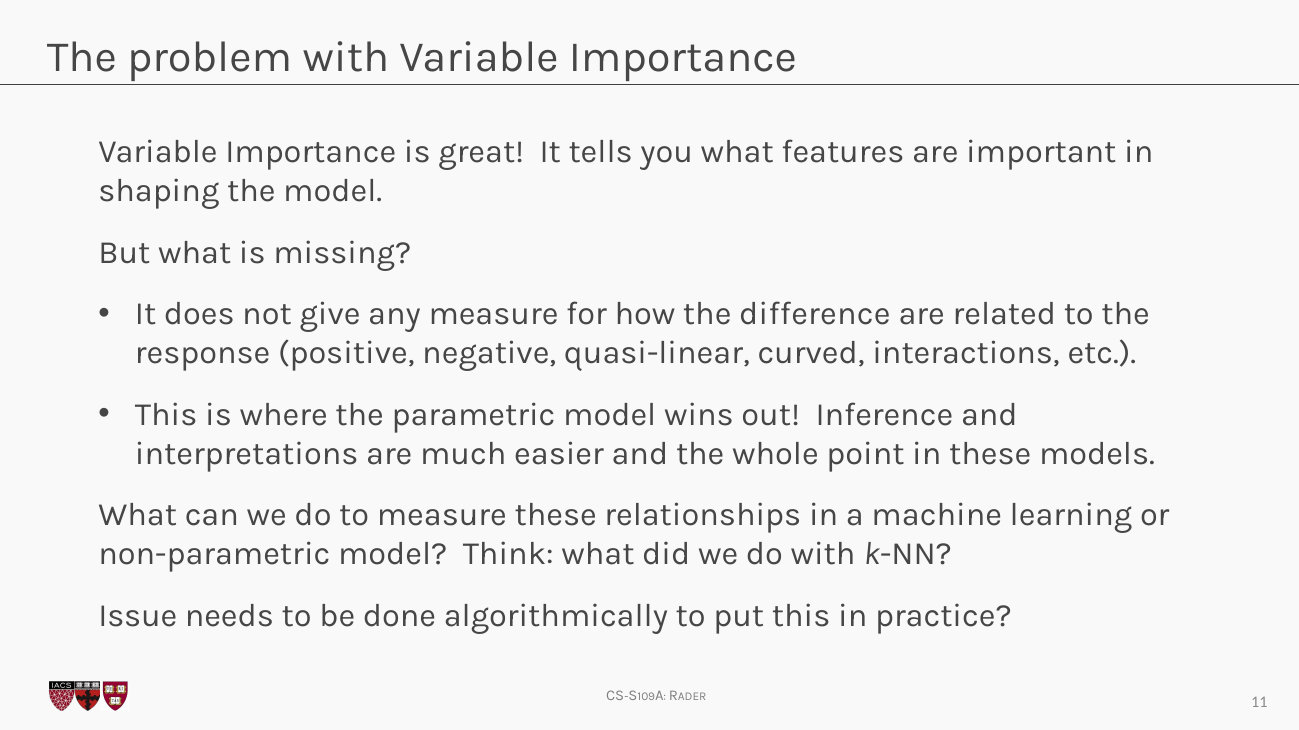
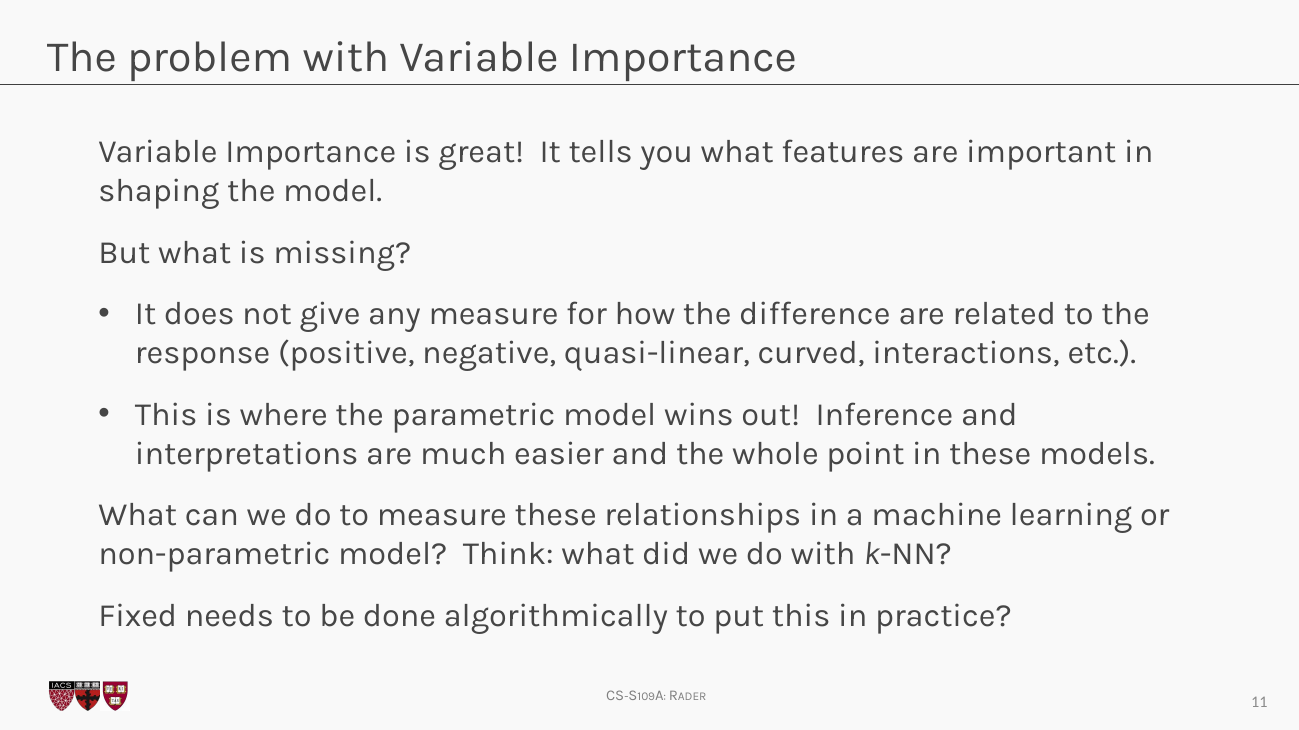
Issue: Issue -> Fixed (138, 616)
